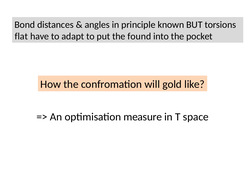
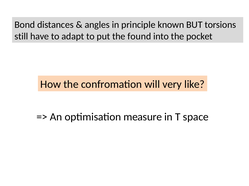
flat: flat -> still (21, 36)
gold: gold -> very (172, 85)
